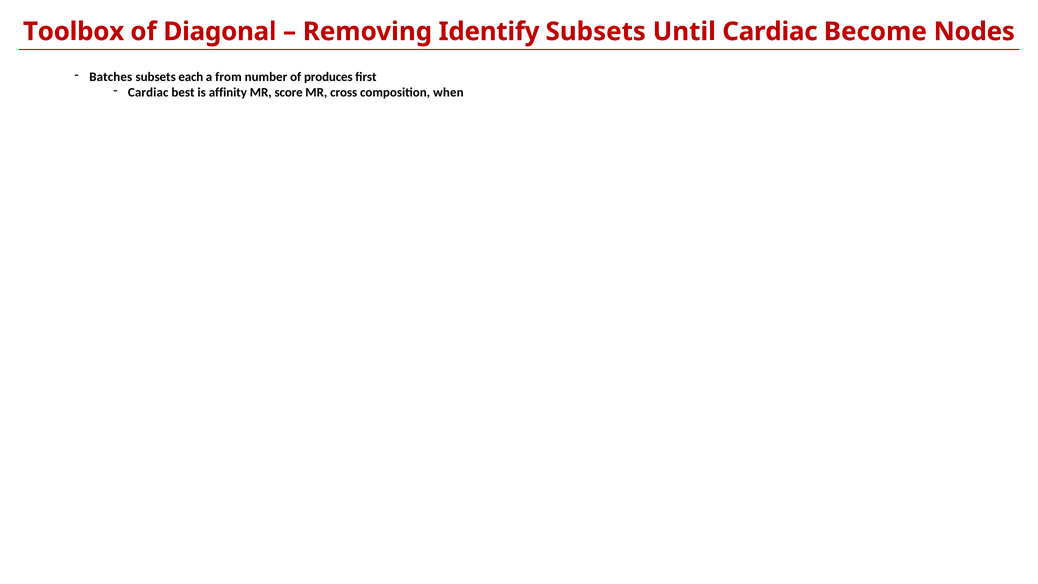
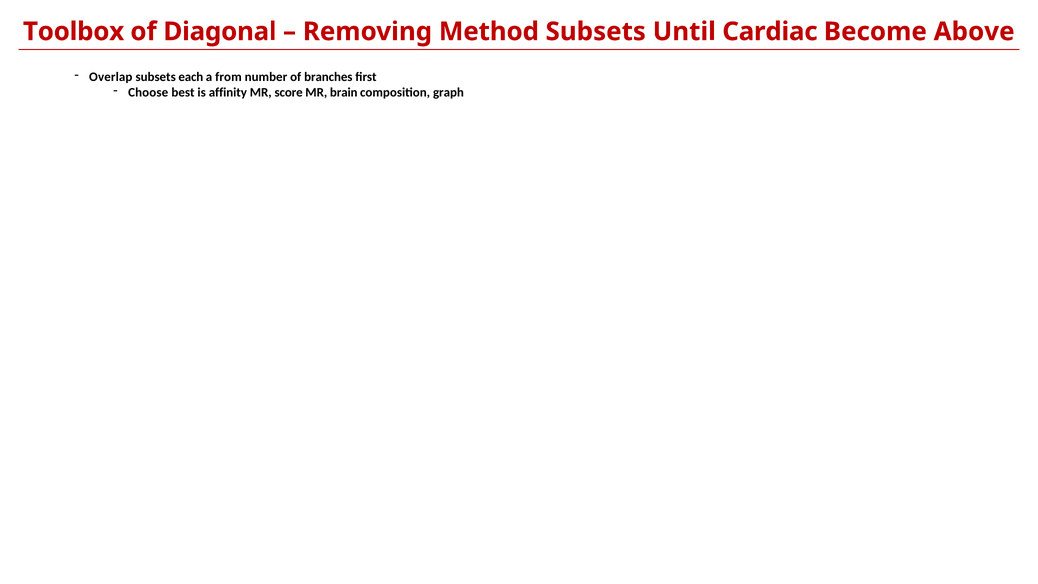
Identify: Identify -> Method (489, 32)
Nodes: Nodes -> Above (974, 32)
Batches: Batches -> Overlap (111, 77)
produces: produces -> branches (328, 77)
Cardiac: Cardiac -> Choose (148, 93)
cross: cross -> brain (344, 93)
when: when -> graph (448, 93)
